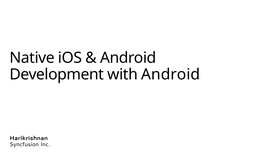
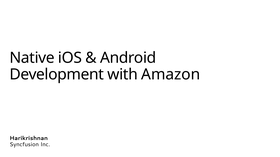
with Android: Android -> Amazon (171, 75)
